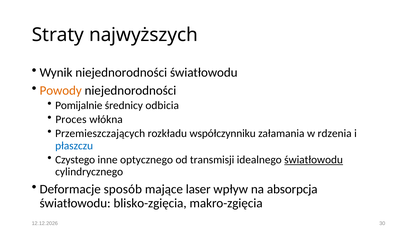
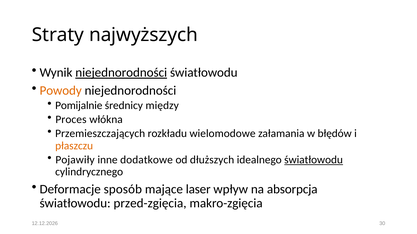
niejednorodności underline: none -> present (121, 73)
odbicia: odbicia -> między (162, 106)
współczynniku: współczynniku -> wielomodowe (223, 134)
rdzenia: rdzenia -> błędów (335, 134)
płaszczu colour: blue -> orange (74, 146)
Czystego: Czystego -> Pojawiły (75, 160)
optycznego: optycznego -> dodatkowe (147, 160)
transmisji: transmisji -> dłuższych (212, 160)
blisko-zgięcia: blisko-zgięcia -> przed-zgięcia (150, 204)
